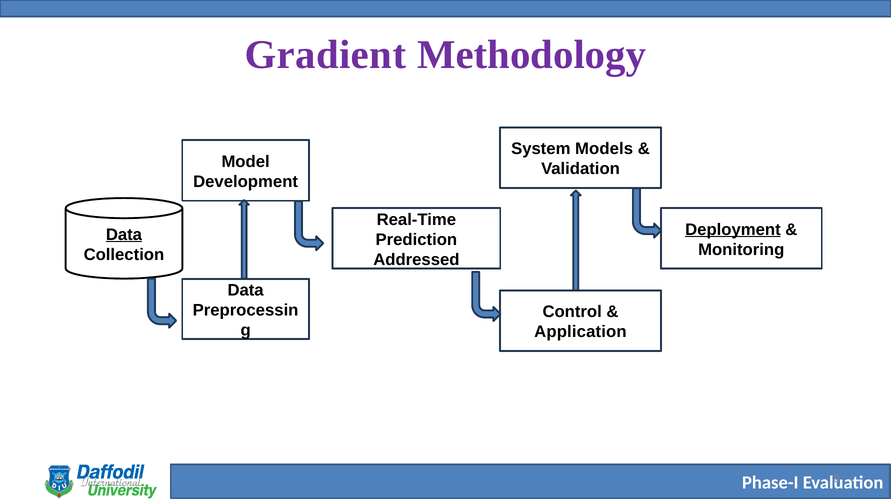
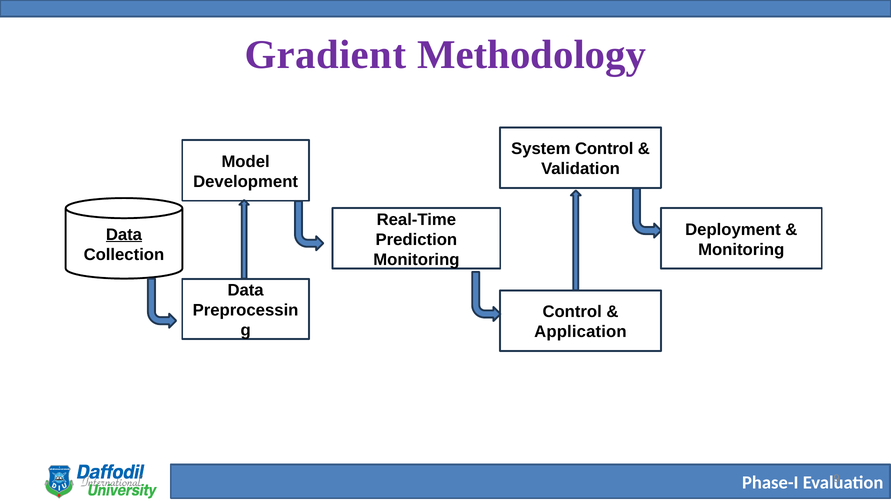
System Models: Models -> Control (604, 149)
Deployment underline: present -> none (733, 230)
Addressed: Addressed -> Monitoring (416, 260)
